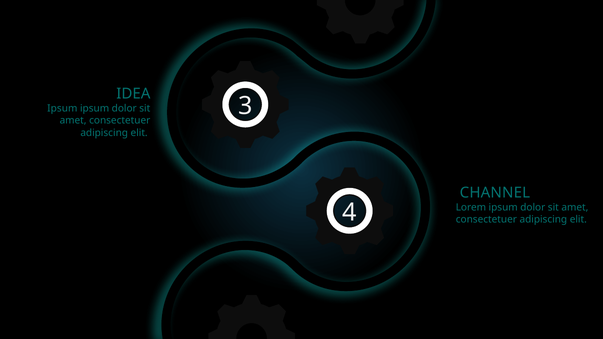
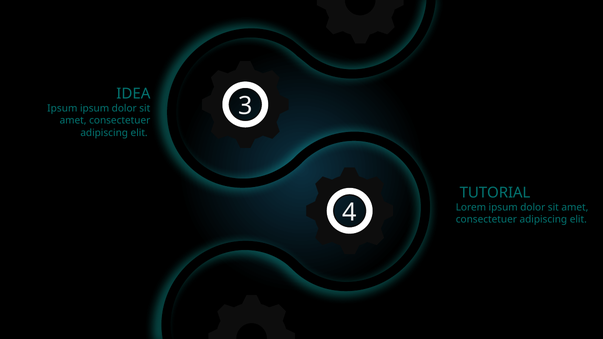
CHANNEL: CHANNEL -> TUTORIAL (495, 193)
